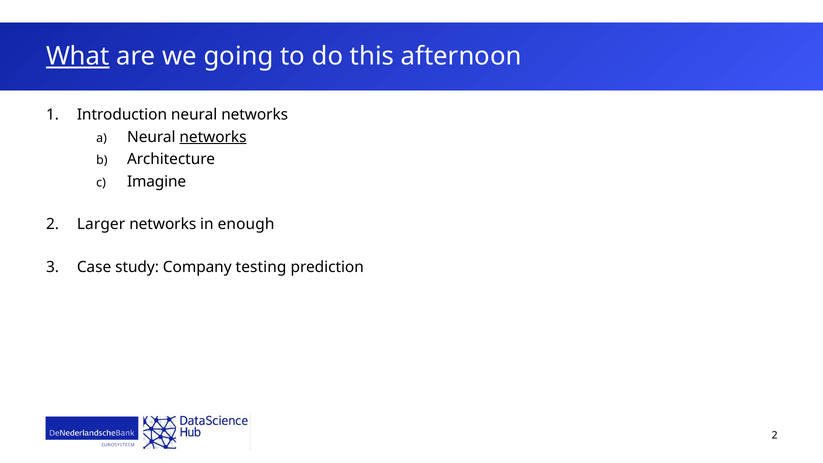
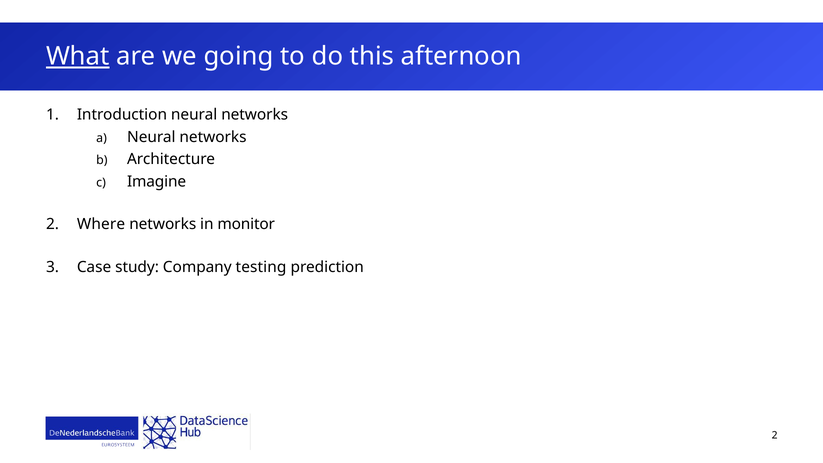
networks underline: present -> none (213, 137)
Larger: Larger -> Where (101, 224)
enough: enough -> monitor (246, 224)
